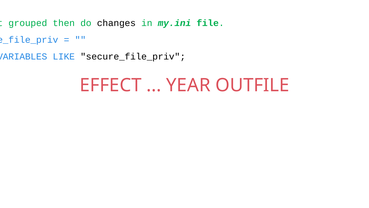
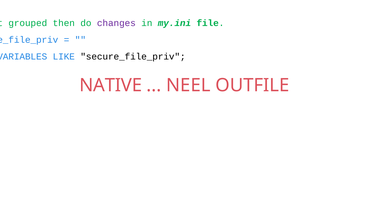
changes colour: black -> purple (116, 23)
EFFECT: EFFECT -> NATIVE (111, 85)
YEAR: YEAR -> NEEL (188, 85)
